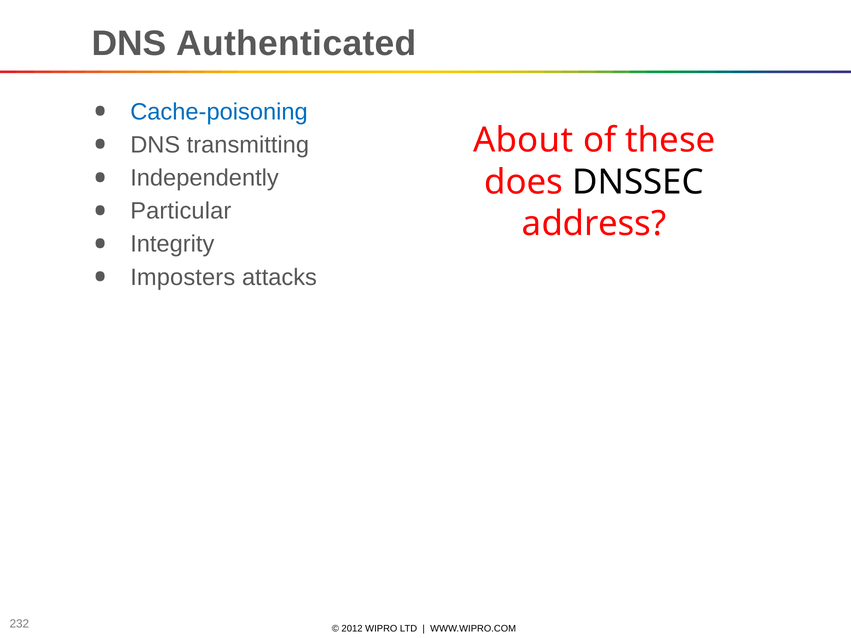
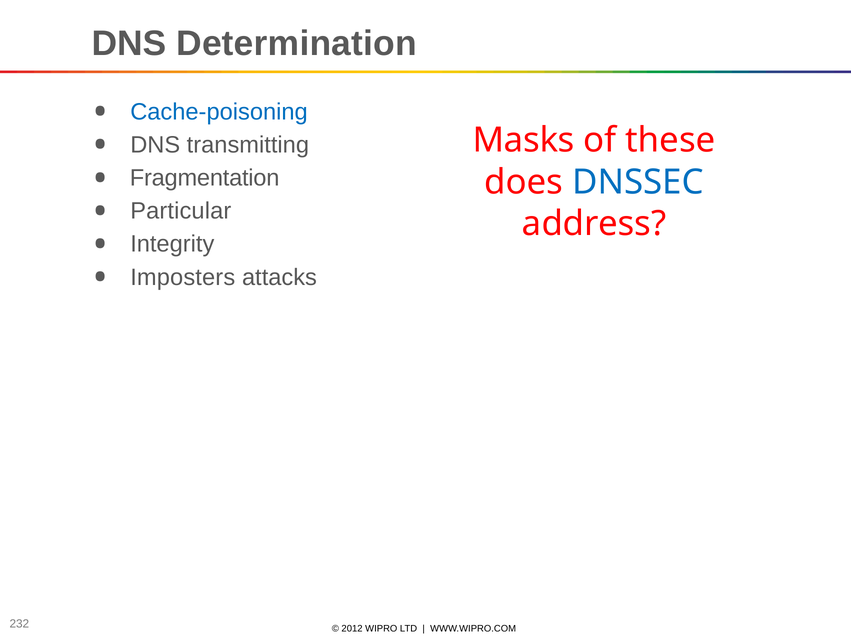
Authenticated: Authenticated -> Determination (296, 44)
About: About -> Masks (524, 140)
Independently: Independently -> Fragmentation (205, 178)
DNSSEC colour: black -> blue (638, 182)
